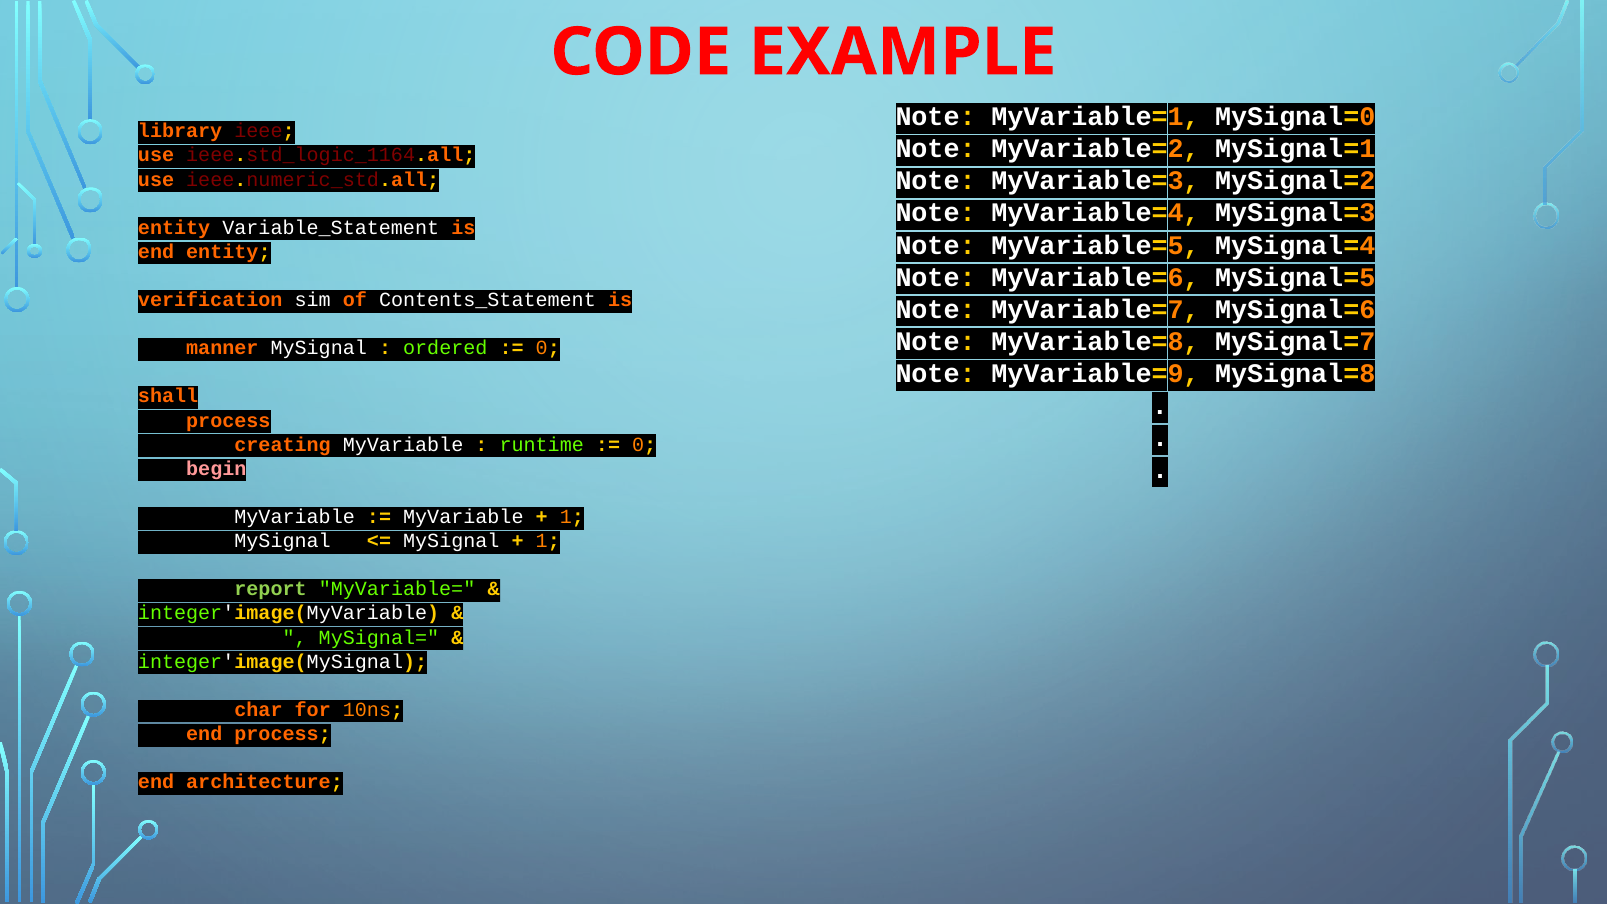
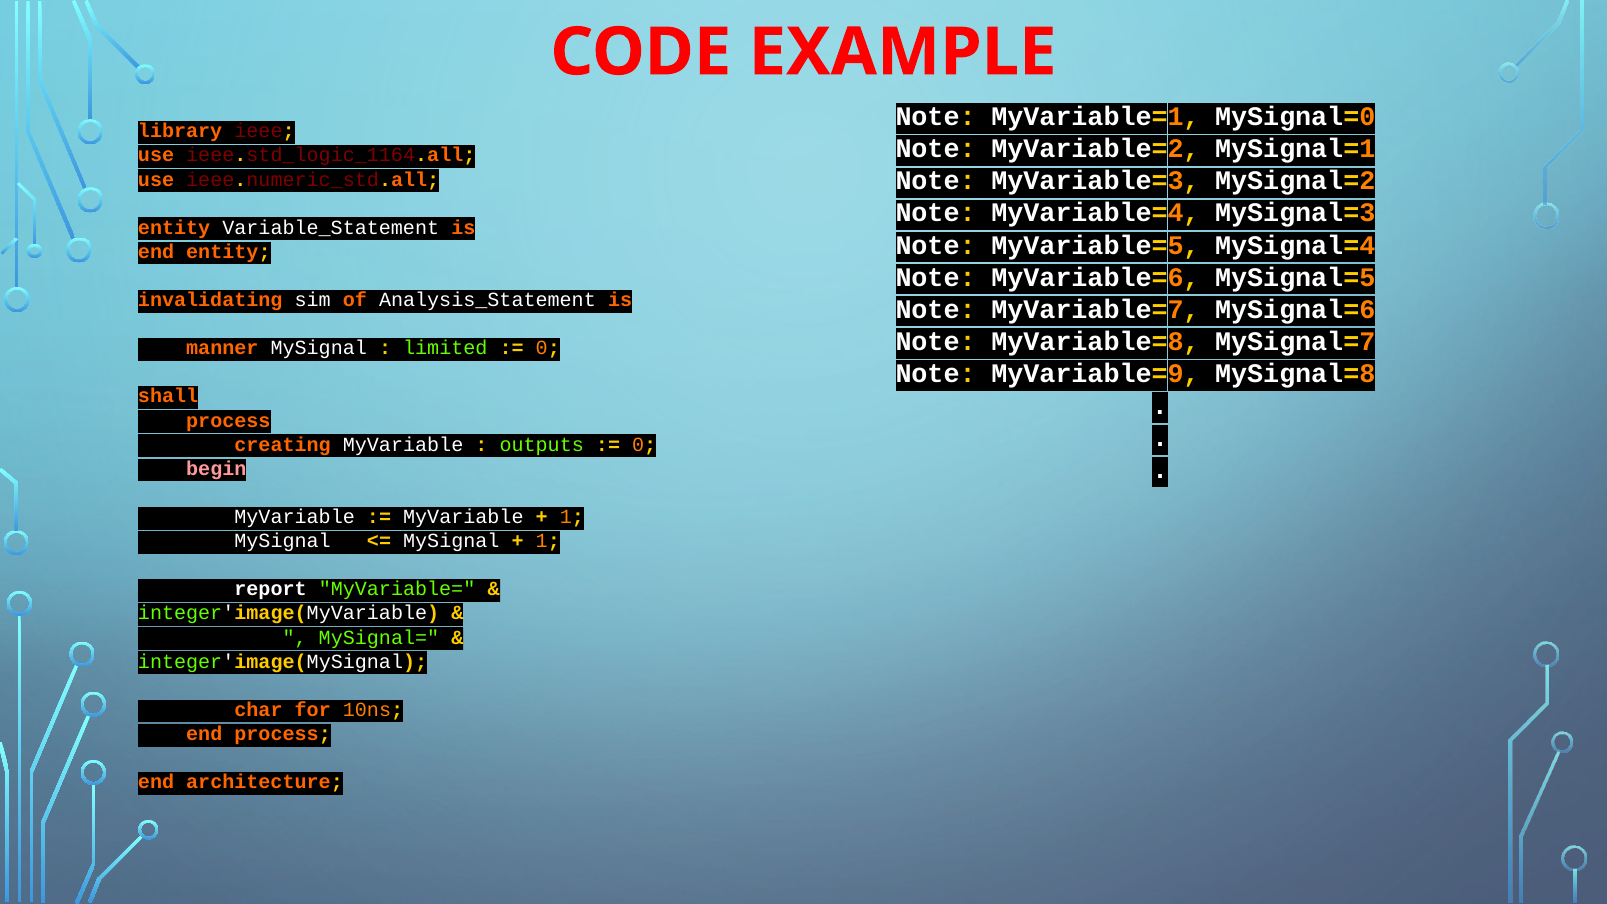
verification: verification -> invalidating (210, 300)
Contents_Statement: Contents_Statement -> Analysis_Statement (487, 300)
ordered: ordered -> limited (445, 348)
runtime: runtime -> outputs (542, 445)
report colour: light green -> white (271, 589)
